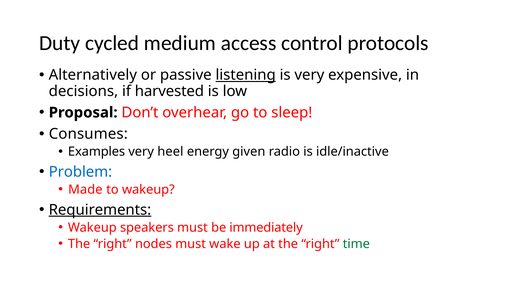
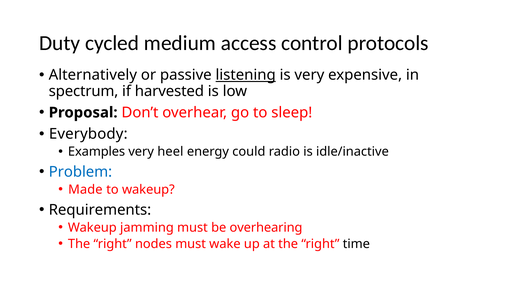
decisions: decisions -> spectrum (84, 91)
Consumes: Consumes -> Everybody (88, 134)
given: given -> could (249, 152)
Requirements underline: present -> none (100, 210)
speakers: speakers -> jamming (147, 228)
immediately: immediately -> overhearing (266, 228)
time colour: green -> black (356, 244)
